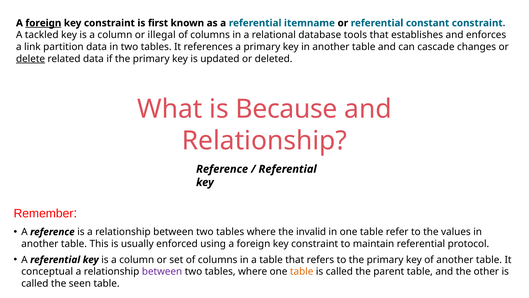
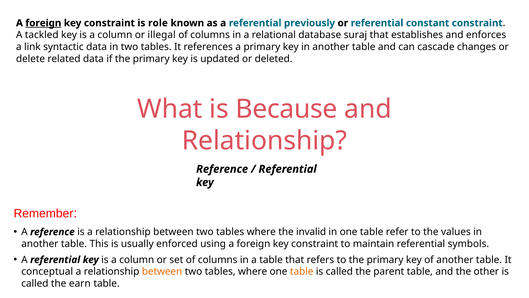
first: first -> role (158, 23)
itemname: itemname -> previously (310, 23)
tools: tools -> suraj (355, 35)
partition: partition -> syntactic (63, 47)
delete underline: present -> none (31, 59)
protocol: protocol -> symbols (468, 244)
between colour: purple -> orange (162, 271)
seen: seen -> earn (80, 283)
